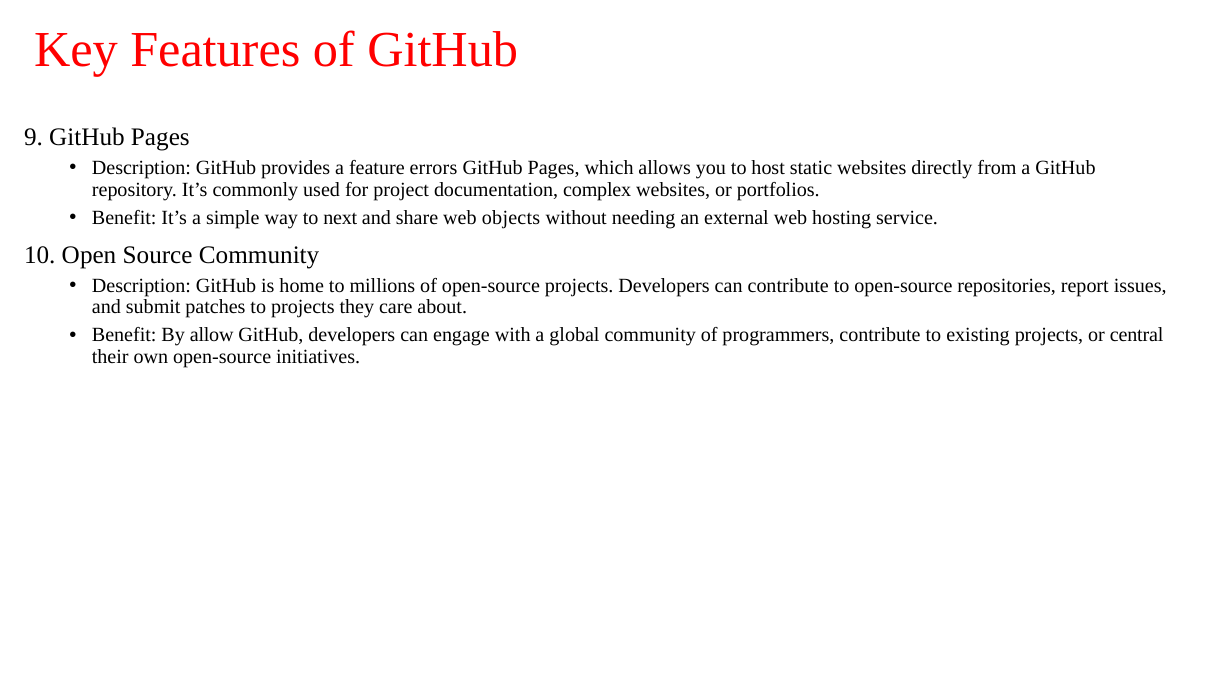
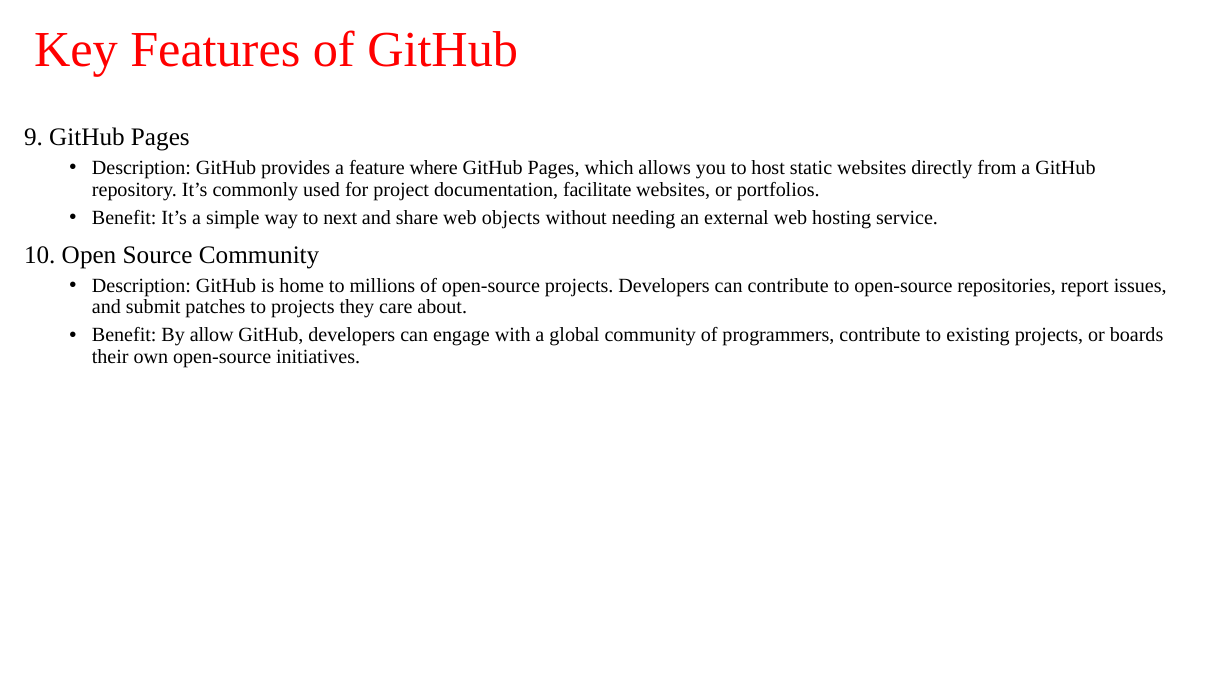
errors: errors -> where (434, 168)
complex: complex -> facilitate (597, 190)
central: central -> boards (1137, 335)
